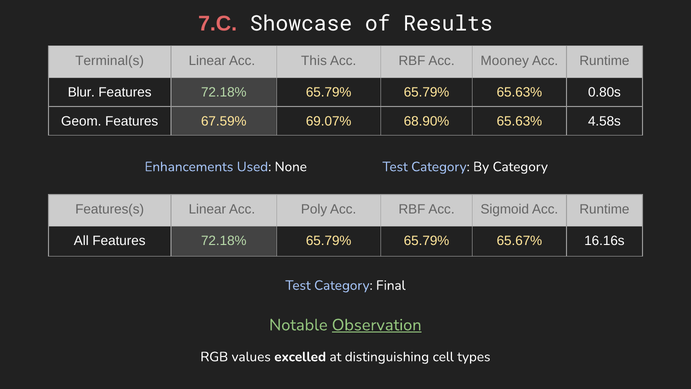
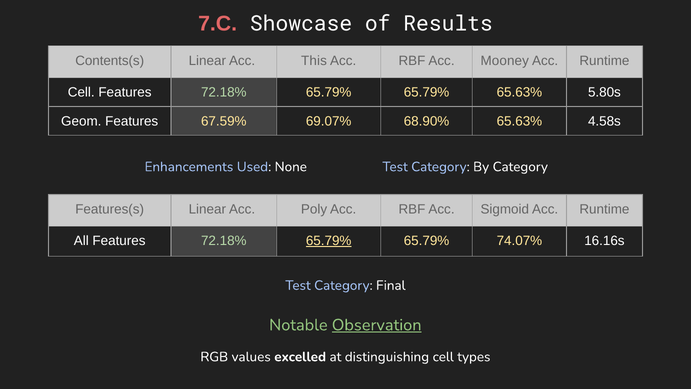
Terminal(s: Terminal(s -> Contents(s (110, 61)
Blur: Blur -> Cell (81, 92)
0.80s: 0.80s -> 5.80s (604, 92)
65.79% underline: none -> present (329, 241)
65.67%: 65.67% -> 74.07% (519, 241)
